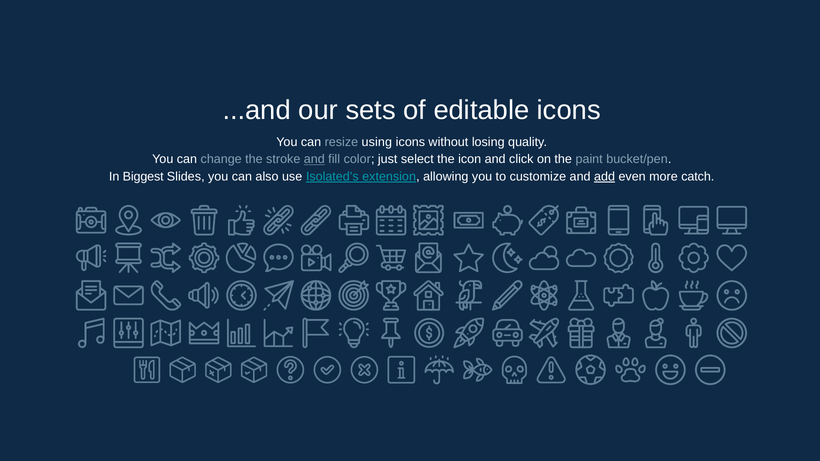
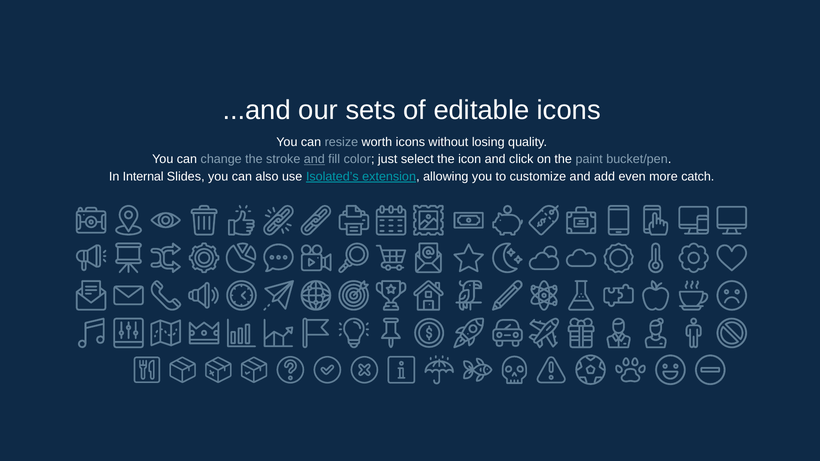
using: using -> worth (377, 142)
Biggest: Biggest -> Internal (143, 177)
add underline: present -> none (605, 177)
